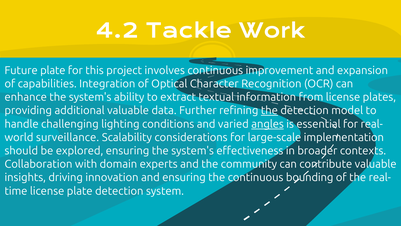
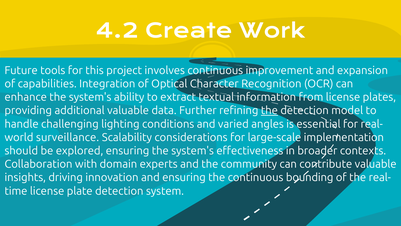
Tackle: Tackle -> Create (189, 31)
Future plate: plate -> tools (53, 70)
angles underline: present -> none (268, 124)
